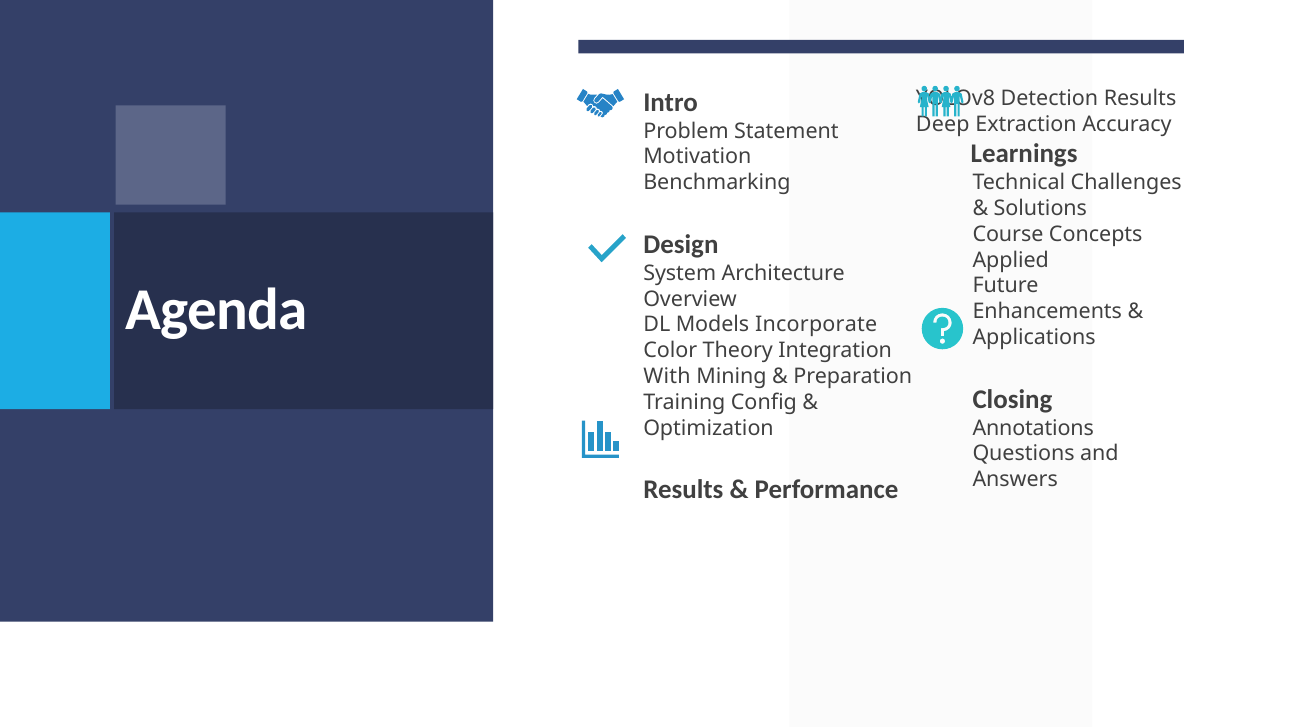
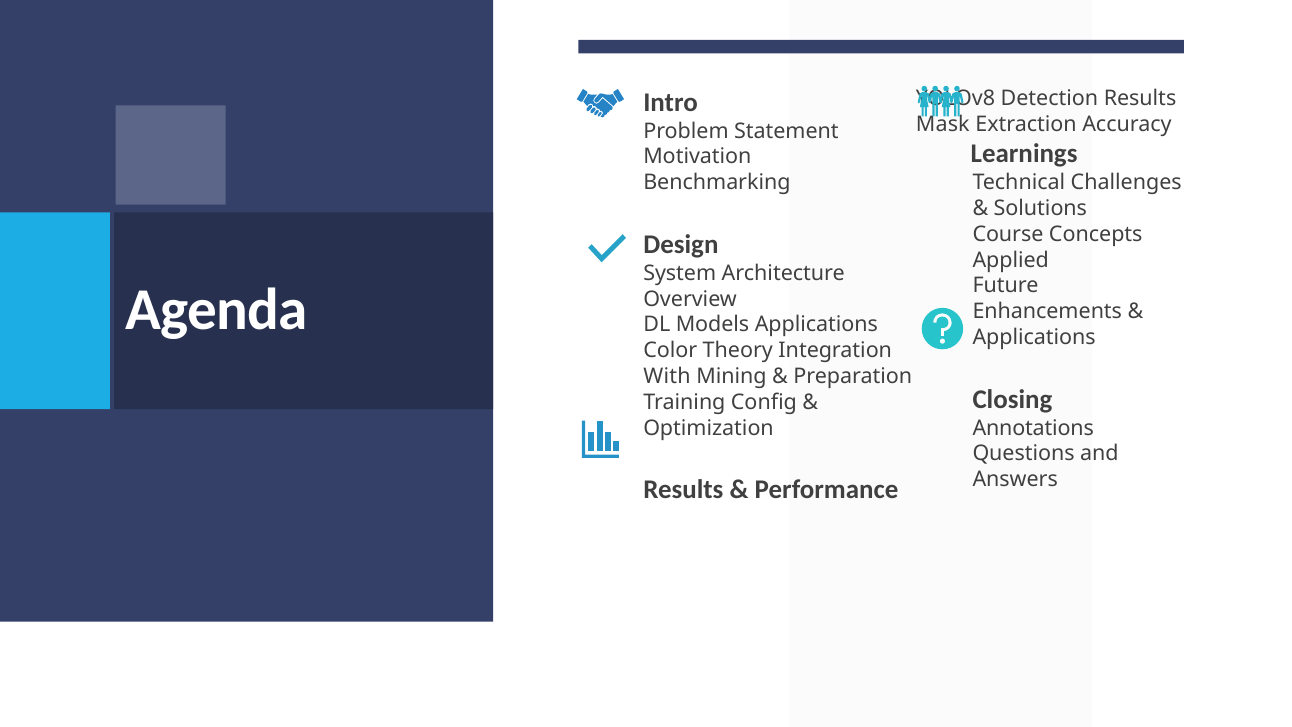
Deep: Deep -> Mask (943, 124)
Models Incorporate: Incorporate -> Applications (816, 325)
